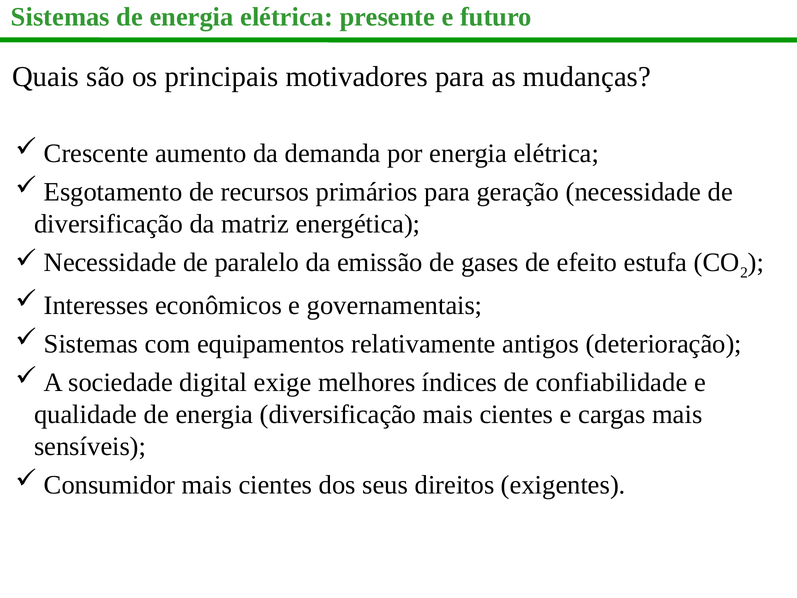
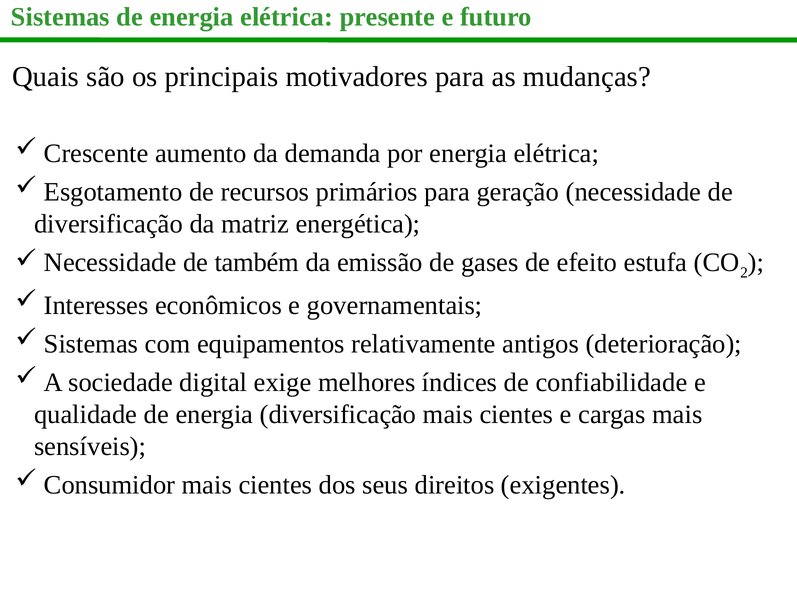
paralelo: paralelo -> também (257, 262)
